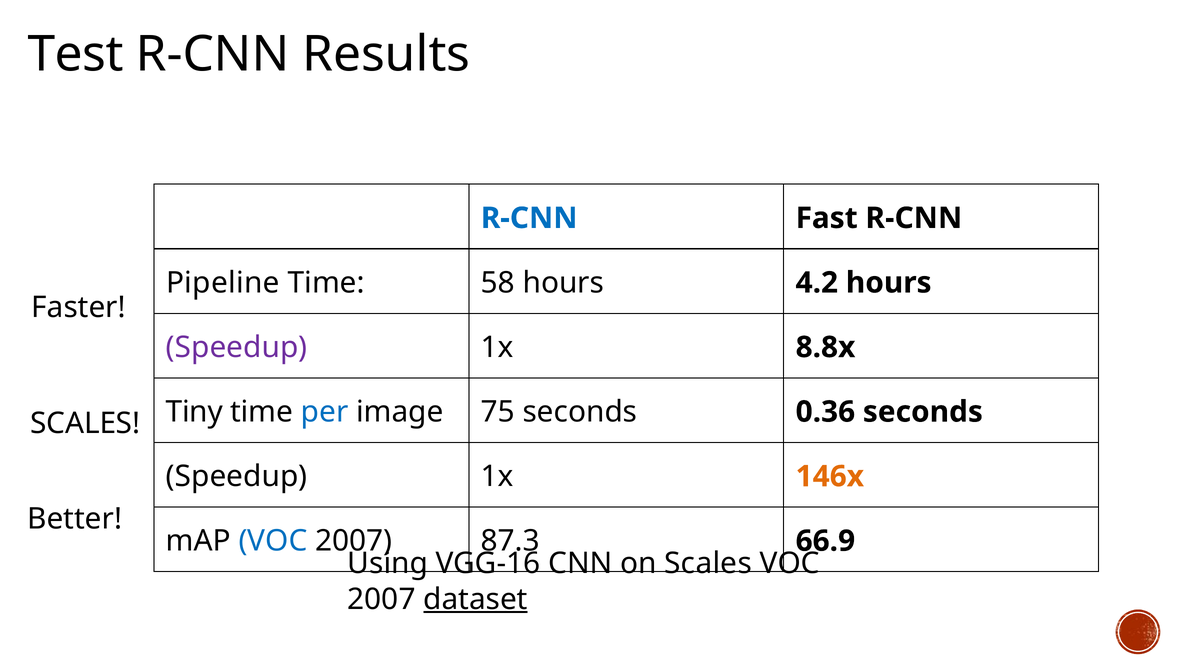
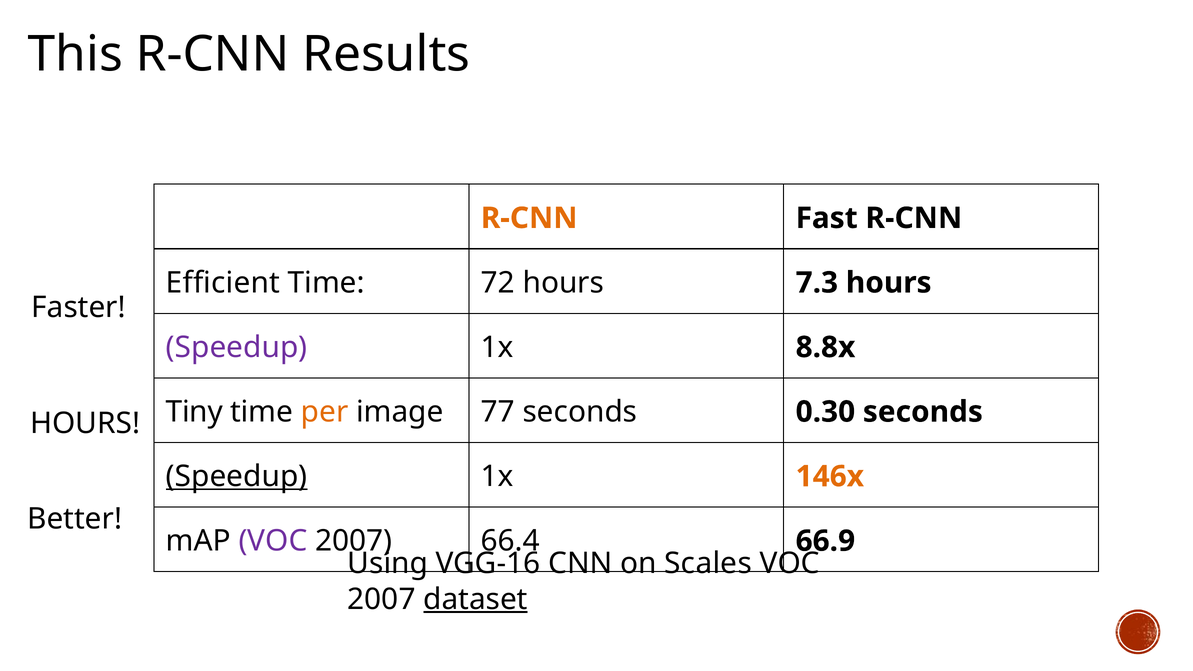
Test: Test -> This (75, 54)
R-CNN colour: blue -> orange (529, 218)
Pipeline: Pipeline -> Efficient (223, 283)
58: 58 -> 72 (498, 283)
4.2: 4.2 -> 7.3 (817, 283)
per colour: blue -> orange (325, 412)
image 75: 75 -> 77 (498, 412)
0.36: 0.36 -> 0.30 (825, 412)
SCALES: SCALES -> HOURS (85, 424)
Speedup underline: none -> present (237, 476)
VOC colour: blue -> purple (273, 541)
87.3: 87.3 -> 66.4 (510, 541)
